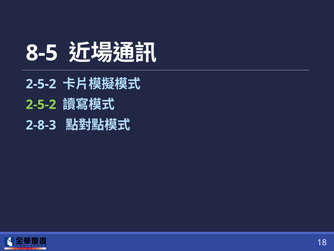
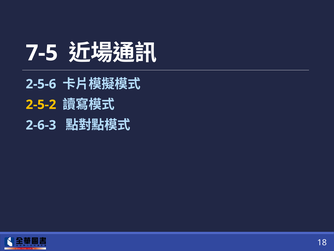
8-5: 8-5 -> 7-5 (42, 53)
2-5-2: 2-5-2 -> 2-5-6 (41, 84)
2-5-2 colour: light green -> yellow (41, 104)
2-8-3: 2-8-3 -> 2-6-3 (41, 125)
